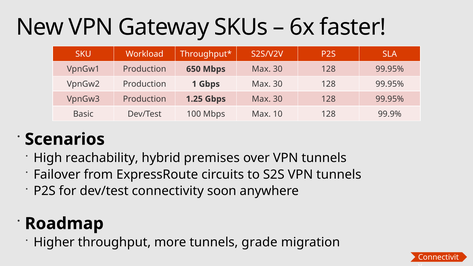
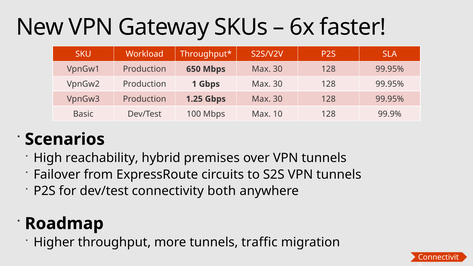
soon: soon -> both (222, 191)
grade: grade -> traffic (259, 242)
